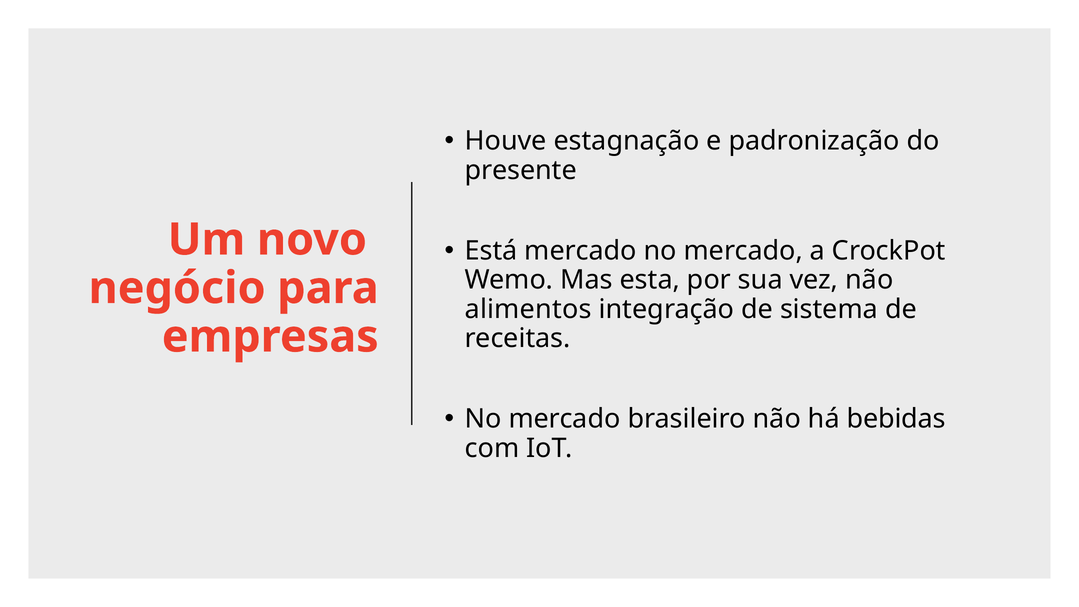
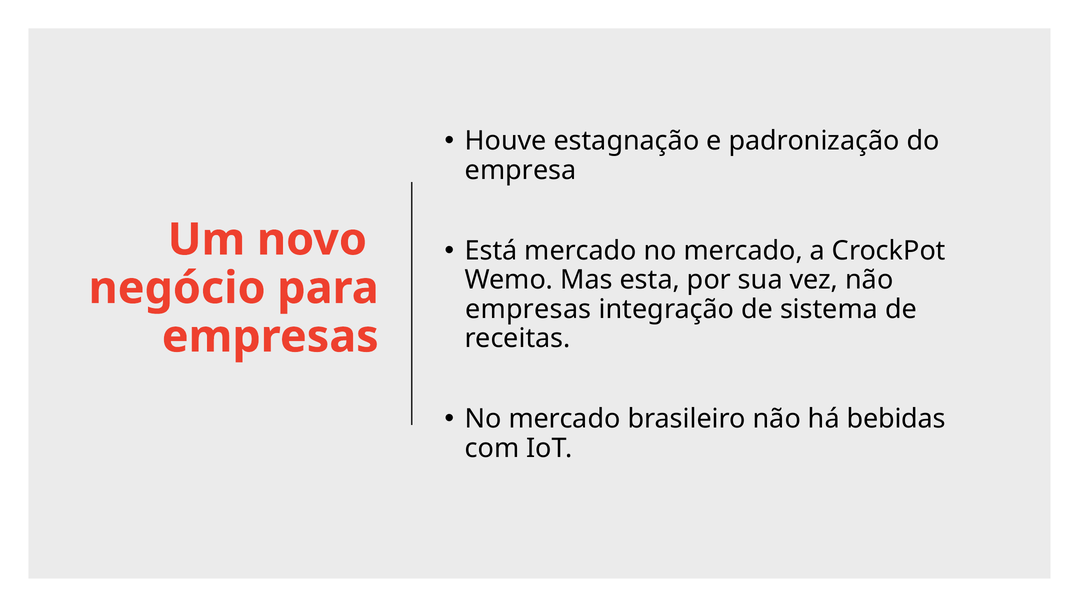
presente: presente -> empresa (521, 170)
alimentos: alimentos -> empresas (528, 309)
